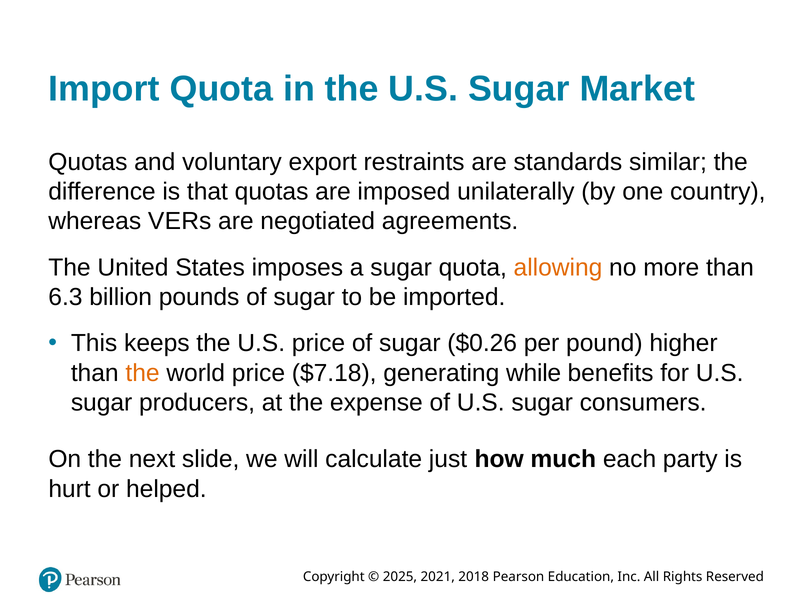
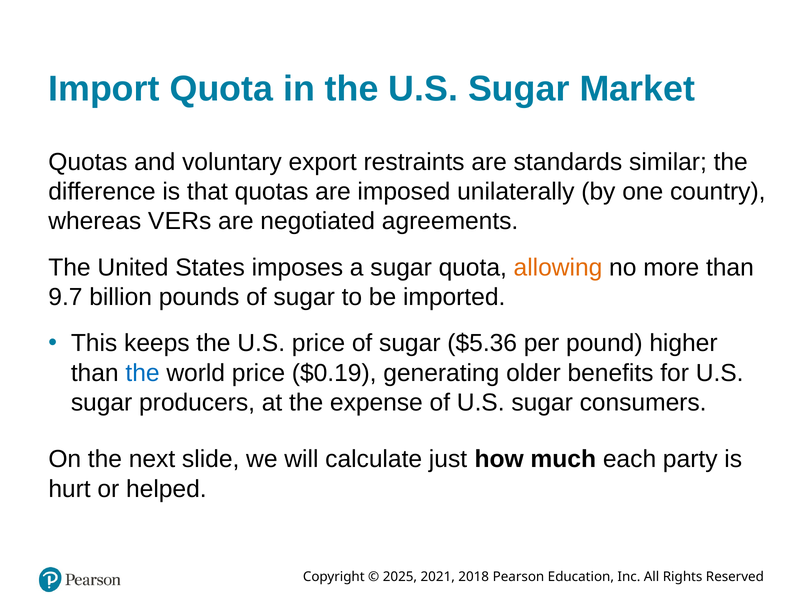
6.3: 6.3 -> 9.7 (65, 297)
$0.26: $0.26 -> $5.36 (482, 343)
the colour: orange -> blue (143, 373)
$7.18: $7.18 -> $0.19 (334, 373)
while: while -> older (533, 373)
